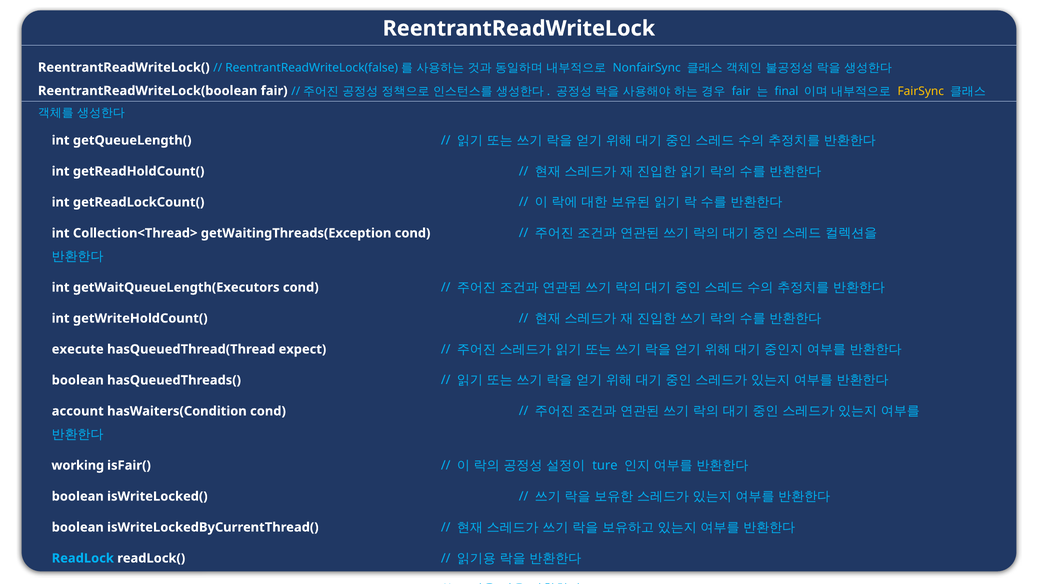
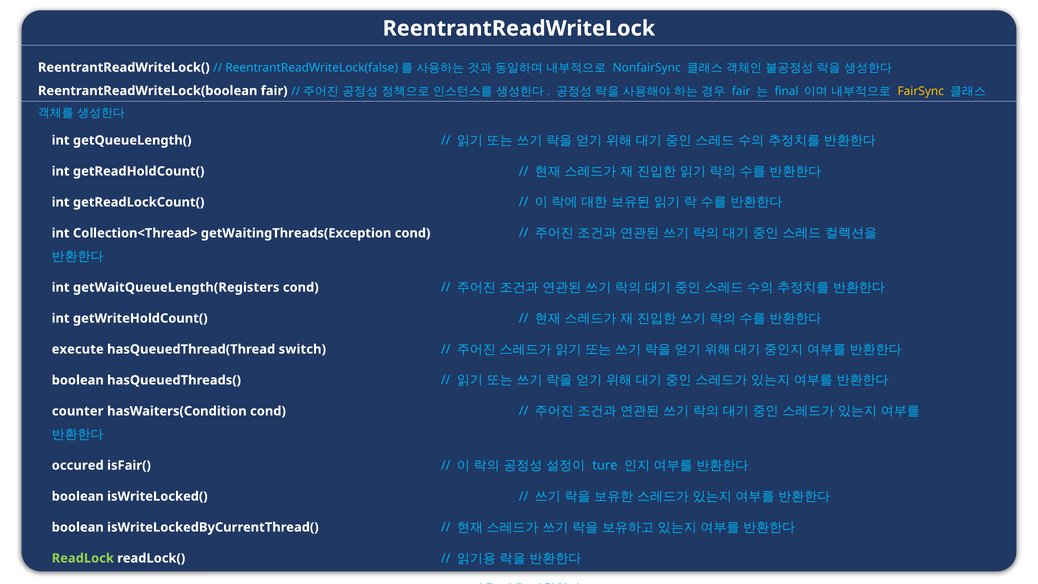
getWaitQueueLength(Executors: getWaitQueueLength(Executors -> getWaitQueueLength(Registers (176, 287)
expect: expect -> switch (302, 349)
account: account -> counter (78, 411)
working: working -> occured (78, 465)
ReadLock colour: light blue -> light green (83, 558)
